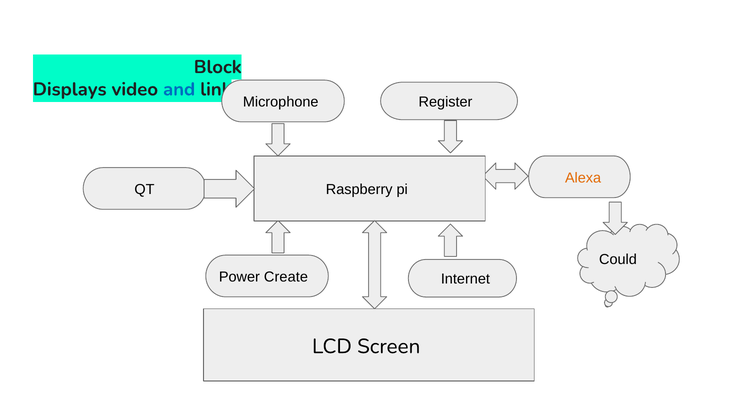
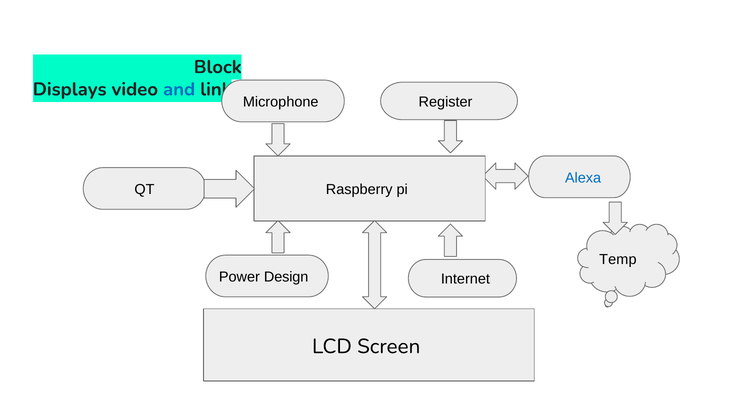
Alexa colour: orange -> blue (583, 178)
Could: Could -> Temp (618, 259)
Create: Create -> Design (286, 277)
